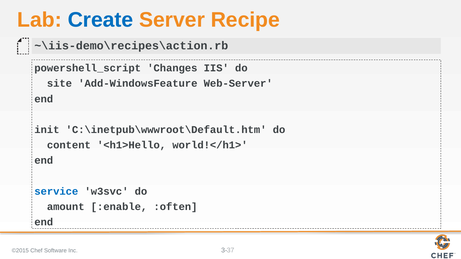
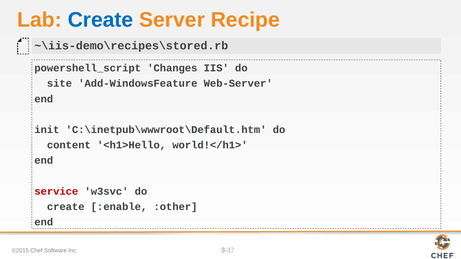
~\iis-demo\recipes\action.rb: ~\iis-demo\recipes\action.rb -> ~\iis-demo\recipes\stored.rb (131, 46)
service colour: blue -> red (56, 192)
amount: amount -> create (66, 207)
:often: :often -> :other (175, 207)
